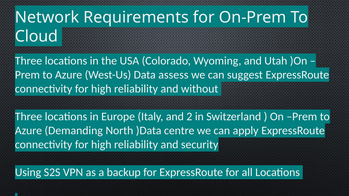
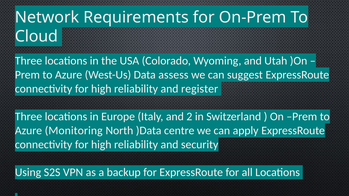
without: without -> register (200, 89)
Demanding: Demanding -> Monitoring (74, 131)
